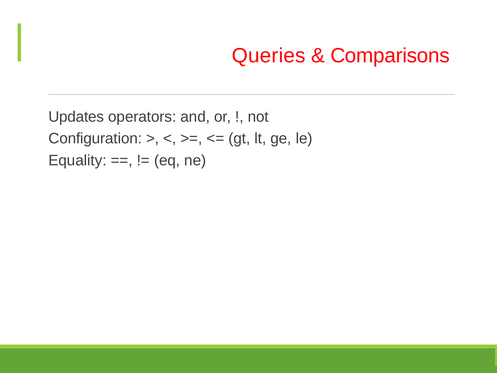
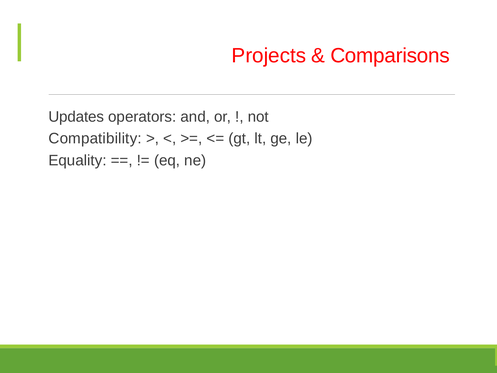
Queries: Queries -> Projects (269, 56)
Configuration: Configuration -> Compatibility (95, 138)
